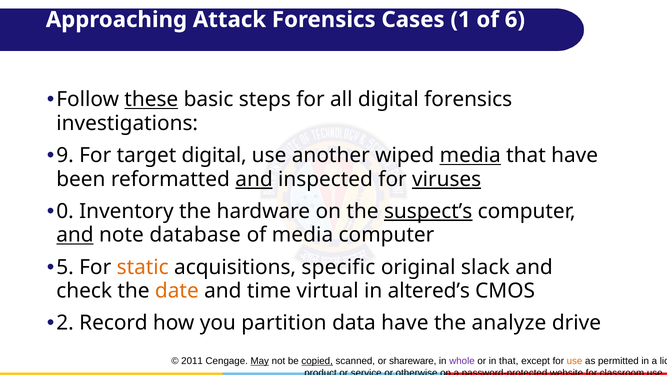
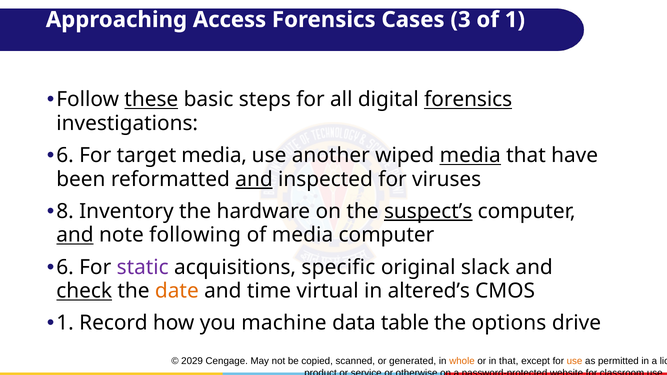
Attack: Attack -> Access (230, 20)
1: 1 -> 3 (461, 20)
of 6: 6 -> 1 (515, 20)
forensics underline: none -> present (468, 100)
9: 9 -> 6 (65, 156)
target digital: digital -> media (214, 156)
viruses underline: present -> none (447, 179)
0: 0 -> 8 (65, 211)
database: database -> following (195, 235)
5: 5 -> 6 (65, 267)
static colour: orange -> purple (143, 267)
check underline: none -> present (84, 291)
2: 2 -> 1 (65, 323)
partition: partition -> machine (284, 323)
data have: have -> table (405, 323)
analyze: analyze -> options (509, 323)
2011: 2011 -> 2029 (192, 361)
May underline: present -> none (260, 361)
copied underline: present -> none (317, 361)
shareware: shareware -> generated (413, 361)
whole colour: purple -> orange (462, 361)
